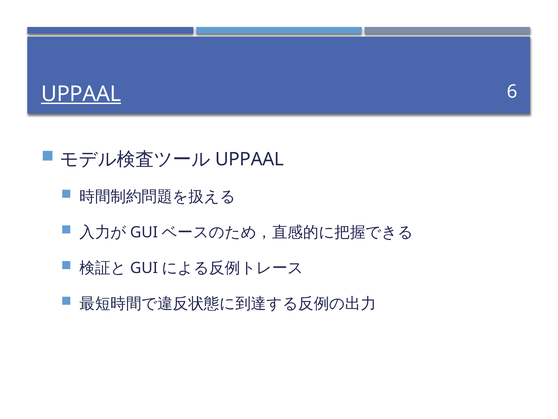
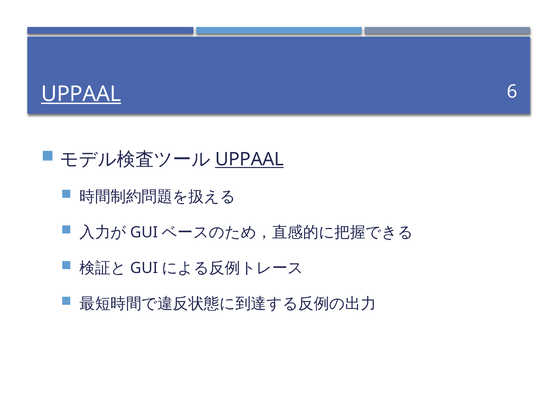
UPPAAL underline: none -> present (250, 159)
